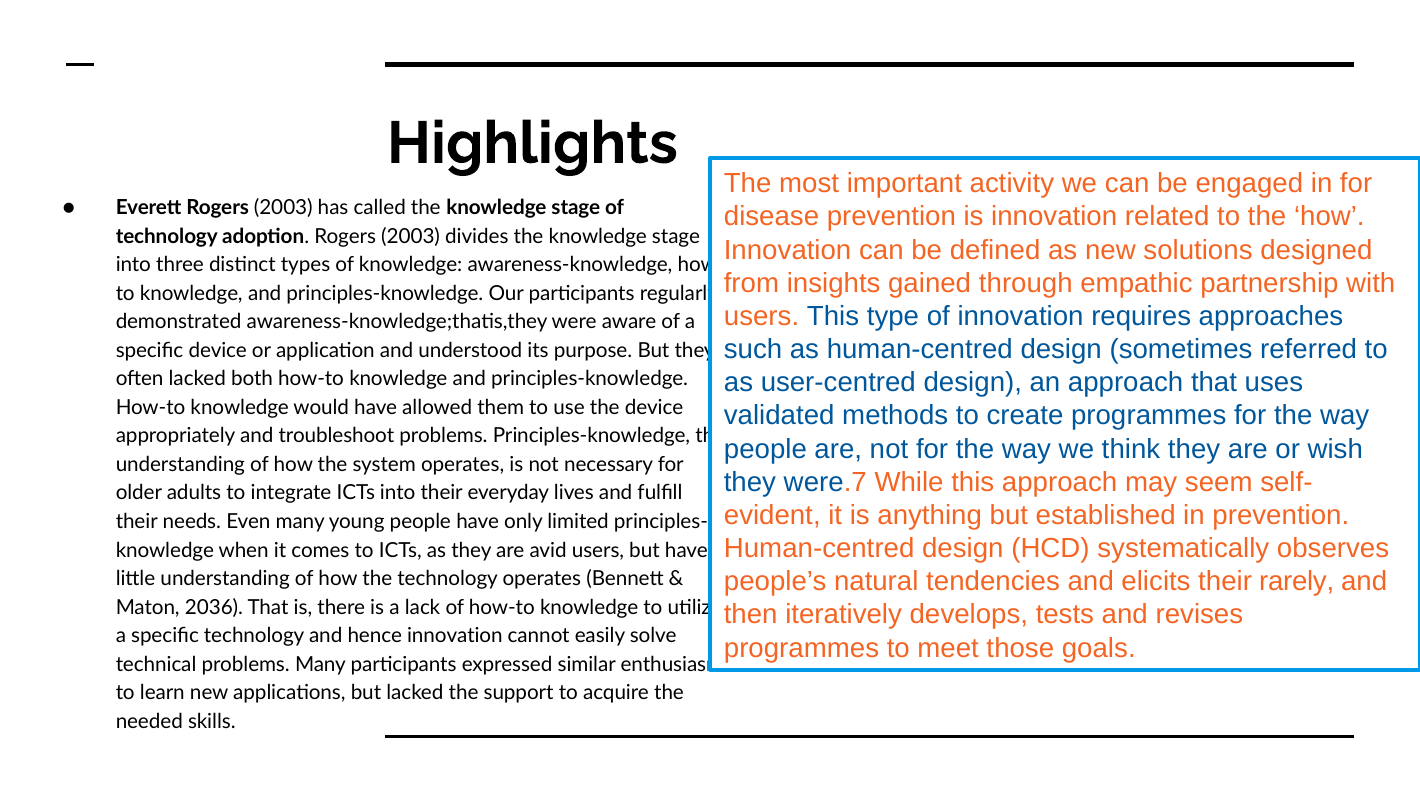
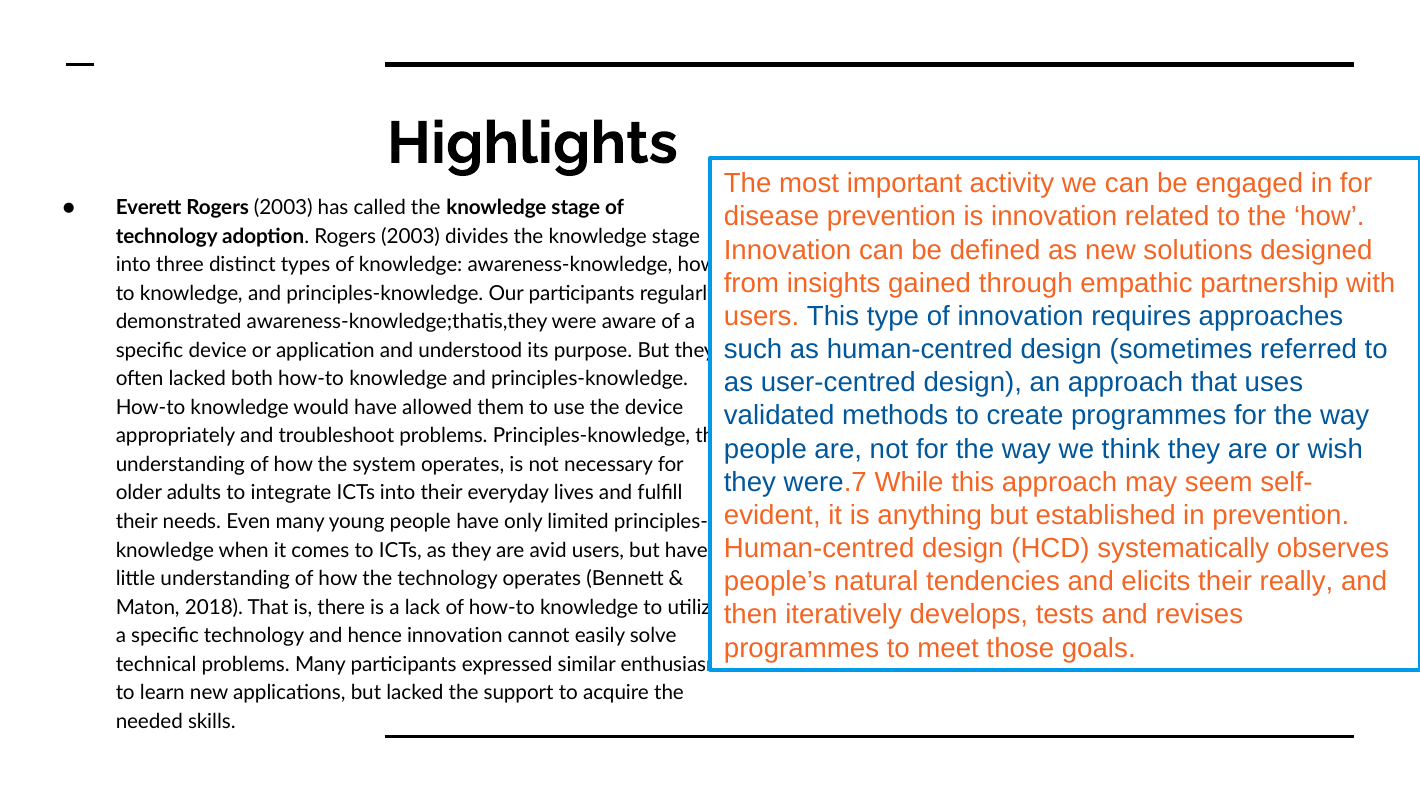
rarely: rarely -> really (1296, 581)
2036: 2036 -> 2018 (214, 607)
